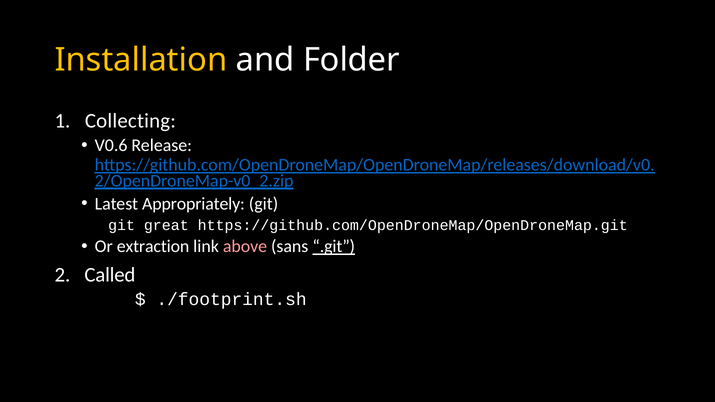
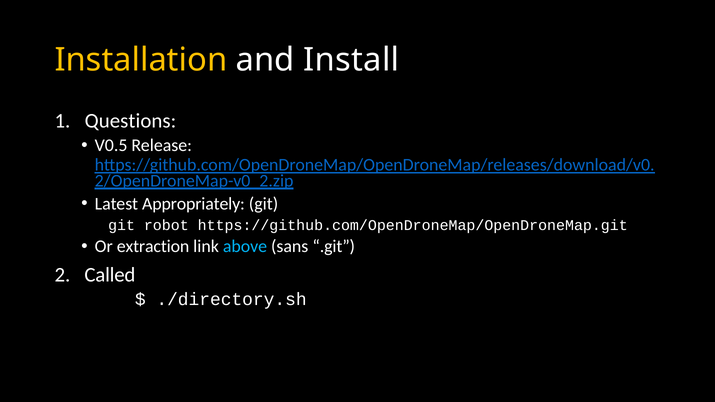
Folder: Folder -> Install (351, 60)
Collecting: Collecting -> Questions (130, 121)
V0.6: V0.6 -> V0.5 (111, 146)
great: great -> robot (166, 225)
above colour: pink -> light blue (245, 247)
.git underline: present -> none (334, 247)
./footprint.sh: ./footprint.sh -> ./directory.sh (232, 300)
